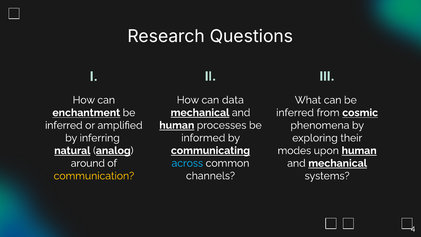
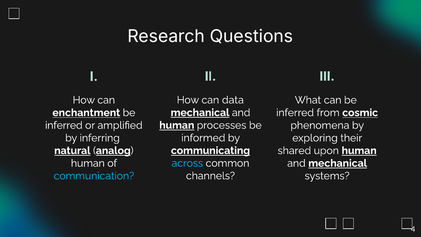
modes: modes -> shared (294, 150)
around: around -> human (88, 163)
communication colour: yellow -> light blue (94, 176)
